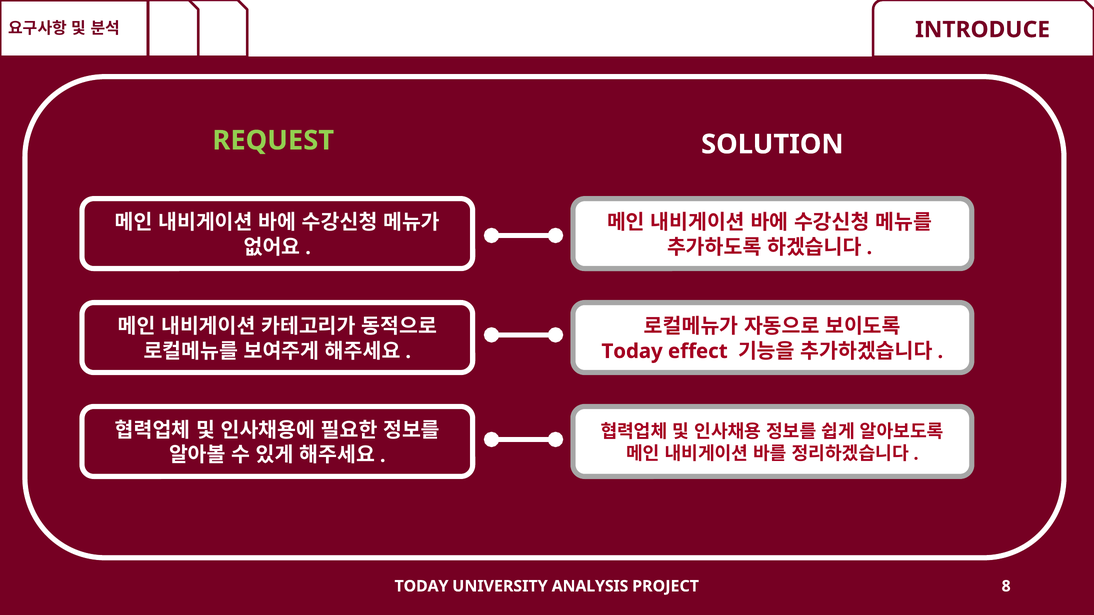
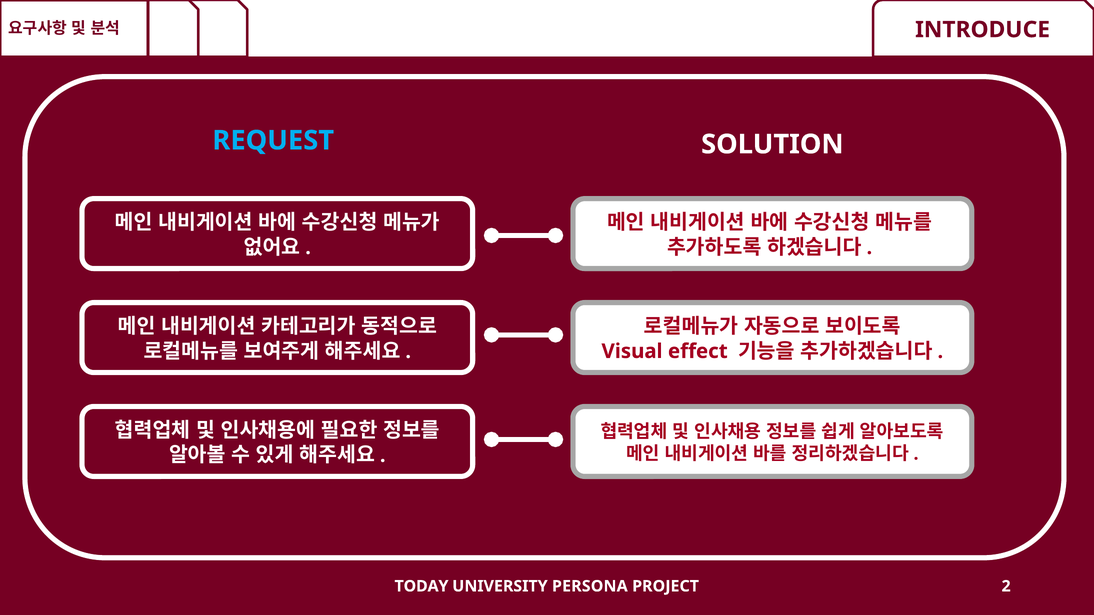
REQUEST colour: light green -> light blue (273, 141)
Today: Today -> Visual (632, 351)
ANALYSIS: ANALYSIS -> PERSONA (590, 587)
8: 8 -> 2 (1006, 587)
